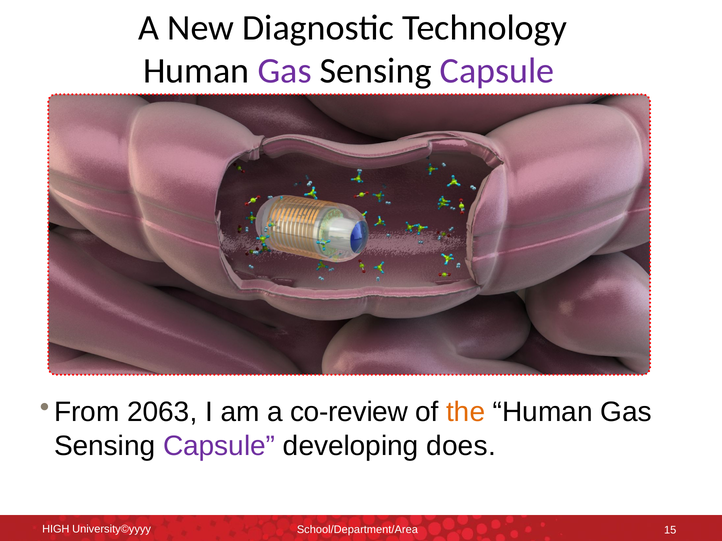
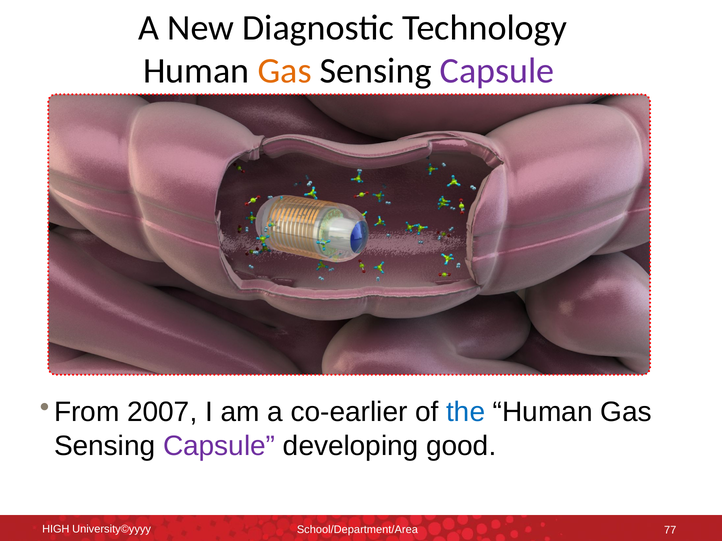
Gas colour: purple -> orange (285, 71)
2063: 2063 -> 2007 (162, 413)
co-review: co-review -> co-earlier (349, 413)
the colour: orange -> blue (466, 413)
does: does -> good (461, 446)
15: 15 -> 77 (670, 530)
